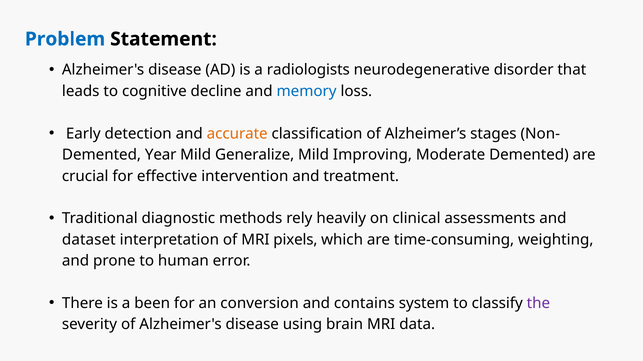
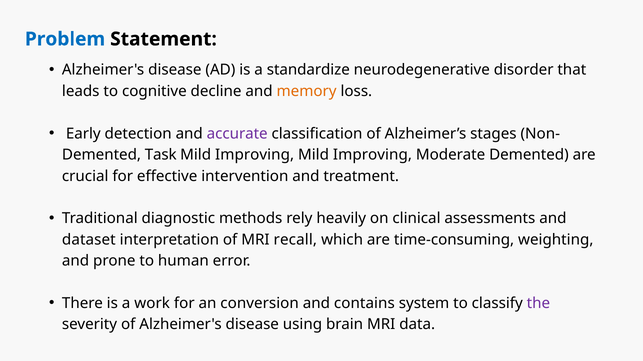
radiologists: radiologists -> standardize (308, 70)
memory colour: blue -> orange (307, 91)
accurate colour: orange -> purple (237, 134)
Year: Year -> Task (161, 155)
Generalize: Generalize -> Improving (255, 155)
pixels: pixels -> recall (295, 240)
been: been -> work (152, 304)
